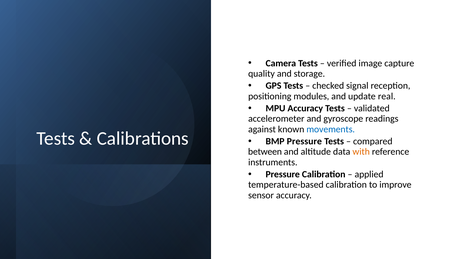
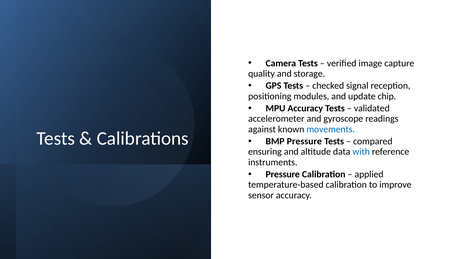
real: real -> chip (387, 96)
between: between -> ensuring (265, 152)
with colour: orange -> blue (361, 152)
